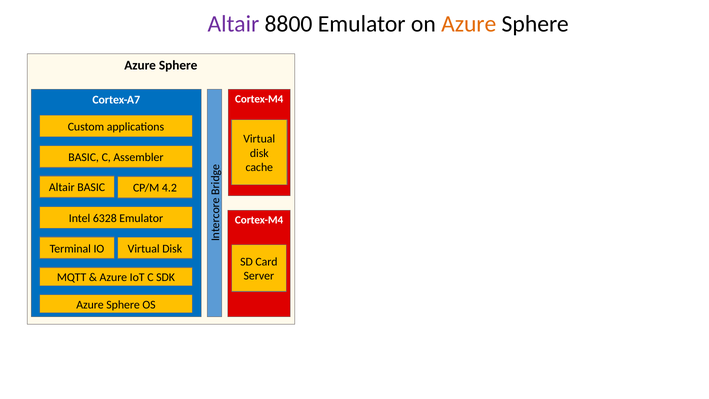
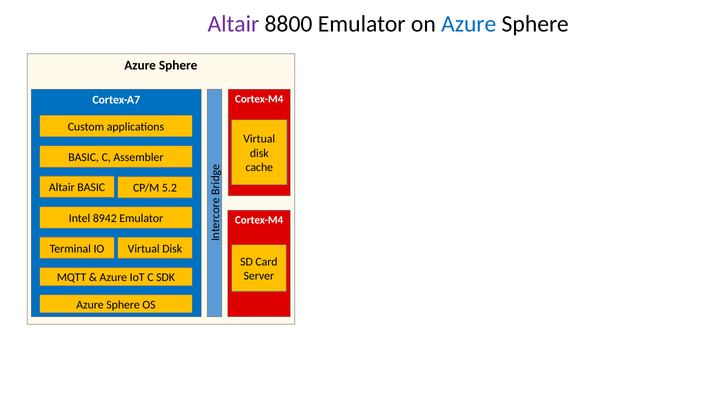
Azure colour: orange -> blue (469, 24)
4.2: 4.2 -> 5.2 (169, 188)
6328: 6328 -> 8942 (105, 218)
